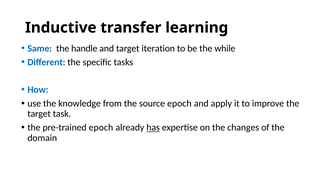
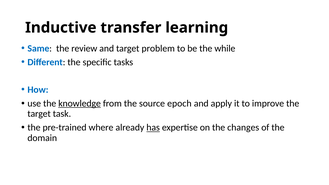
handle: handle -> review (84, 48)
iteration: iteration -> problem (158, 48)
knowledge underline: none -> present (80, 103)
pre-trained epoch: epoch -> where (101, 128)
